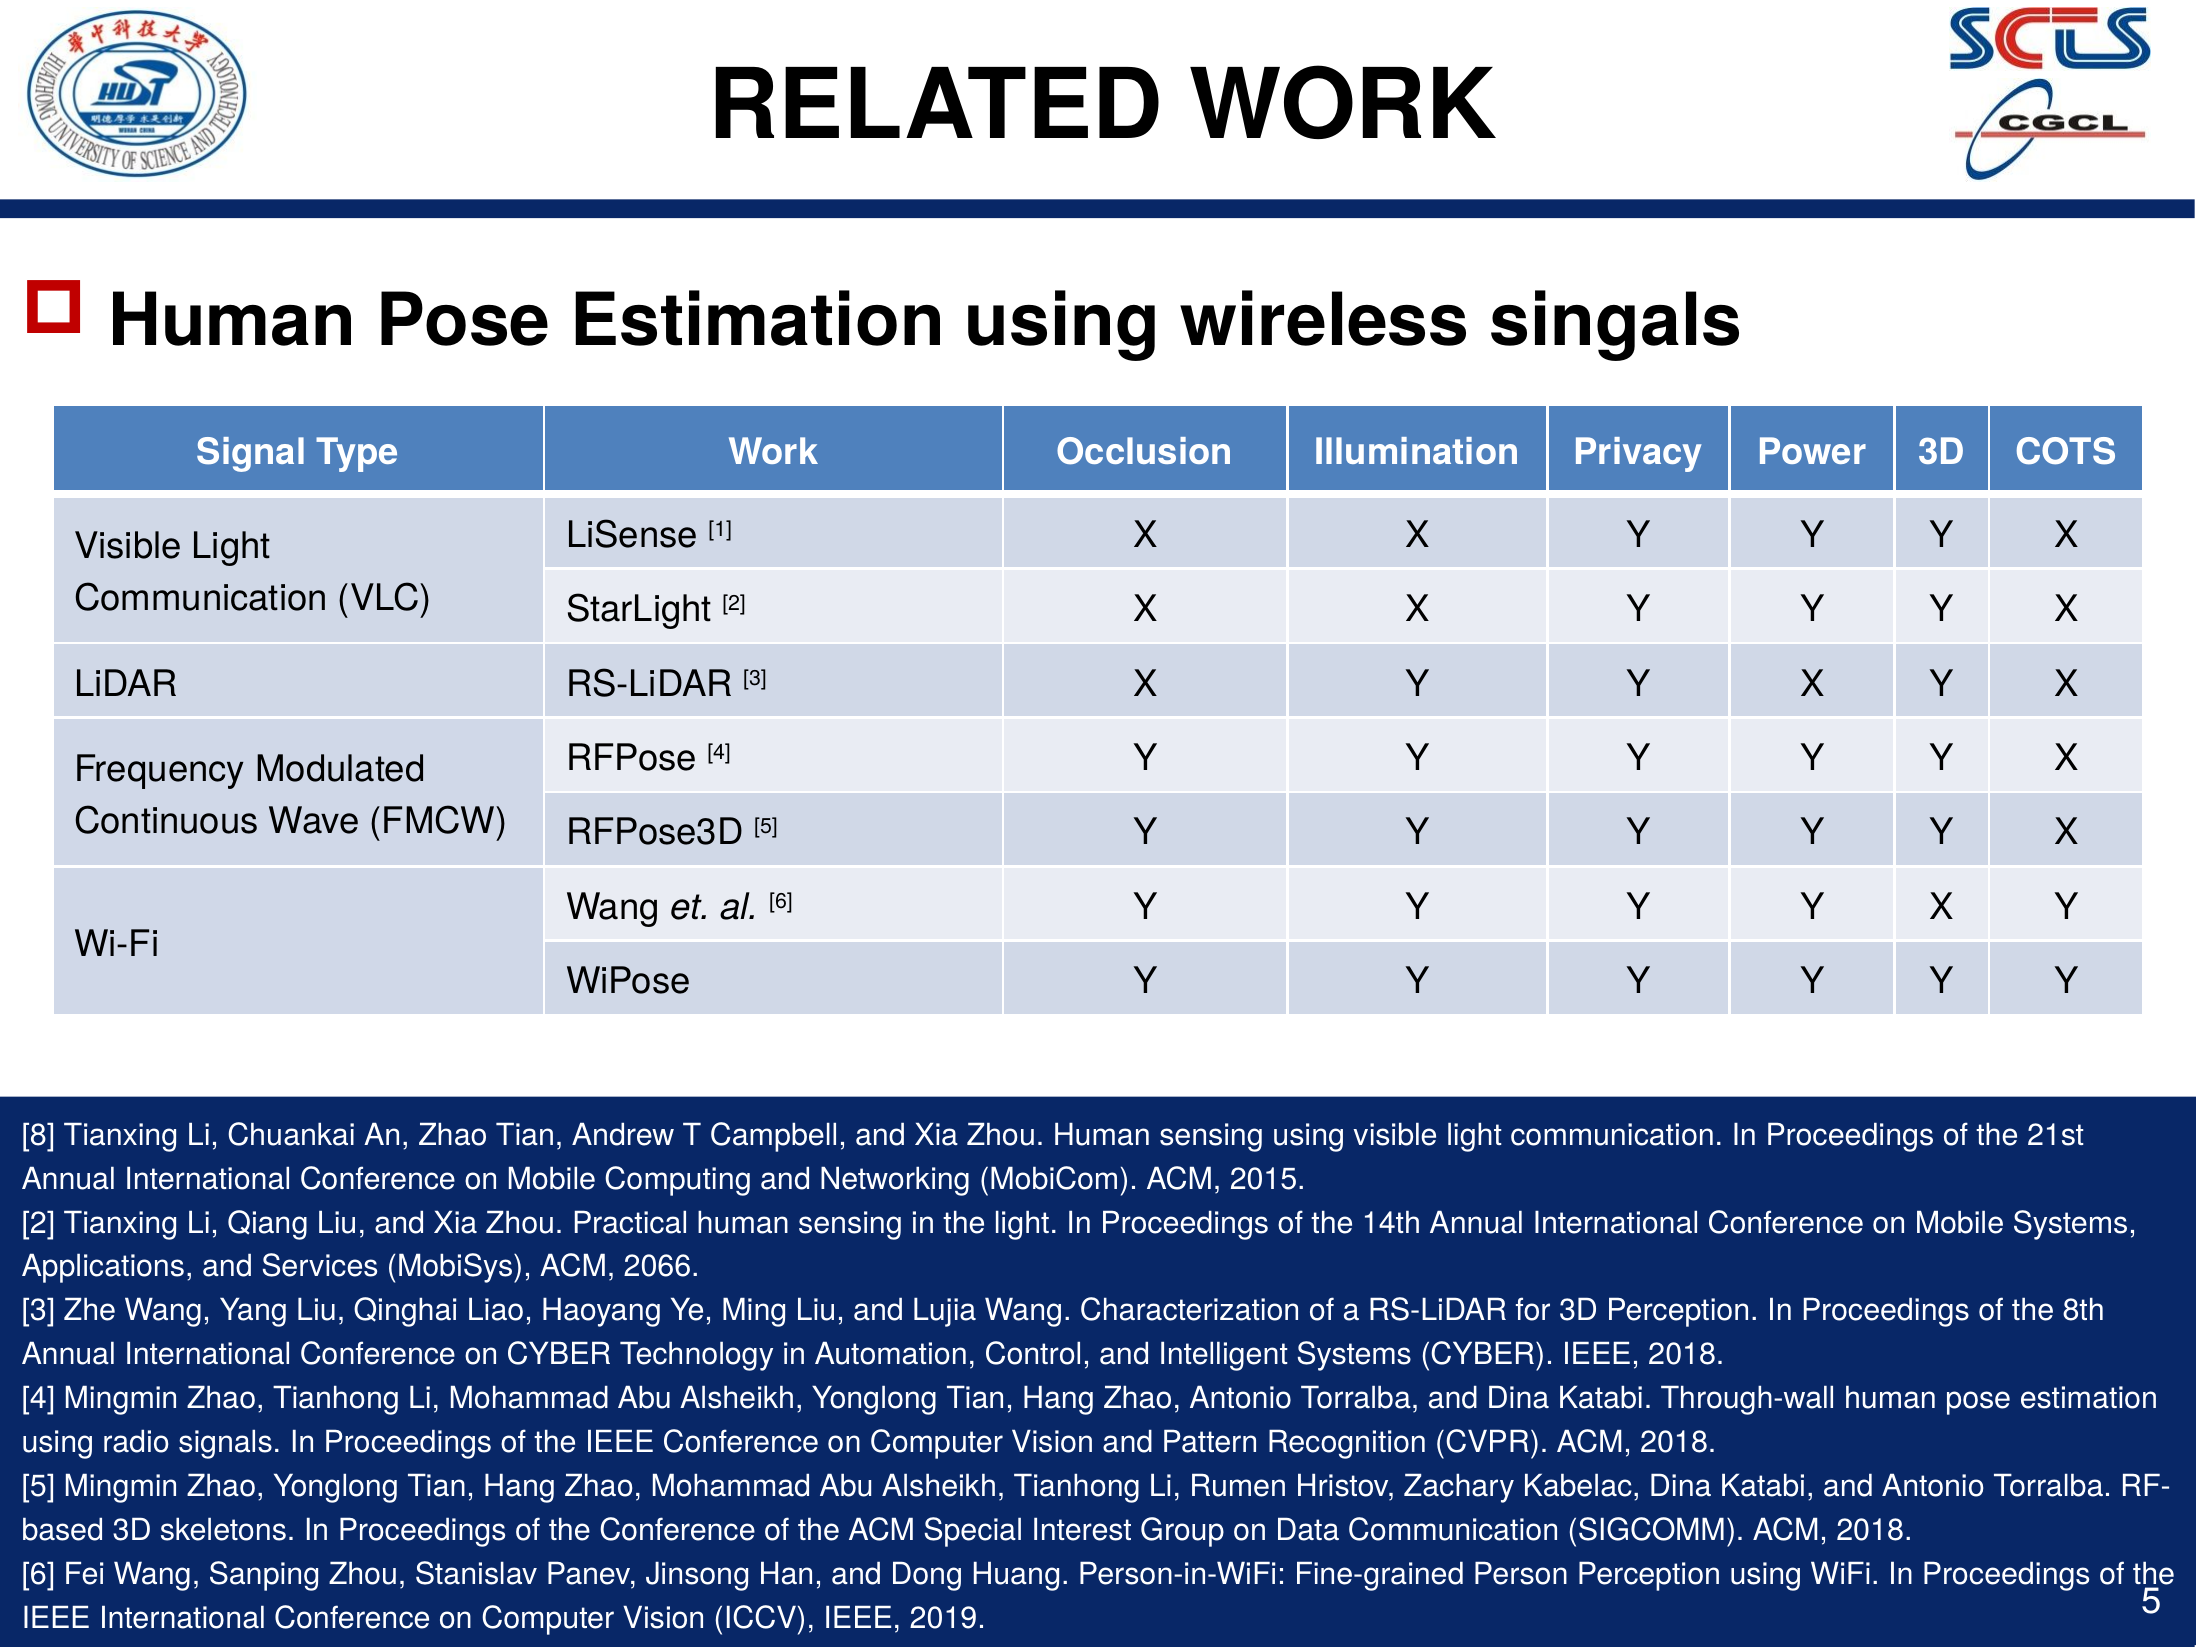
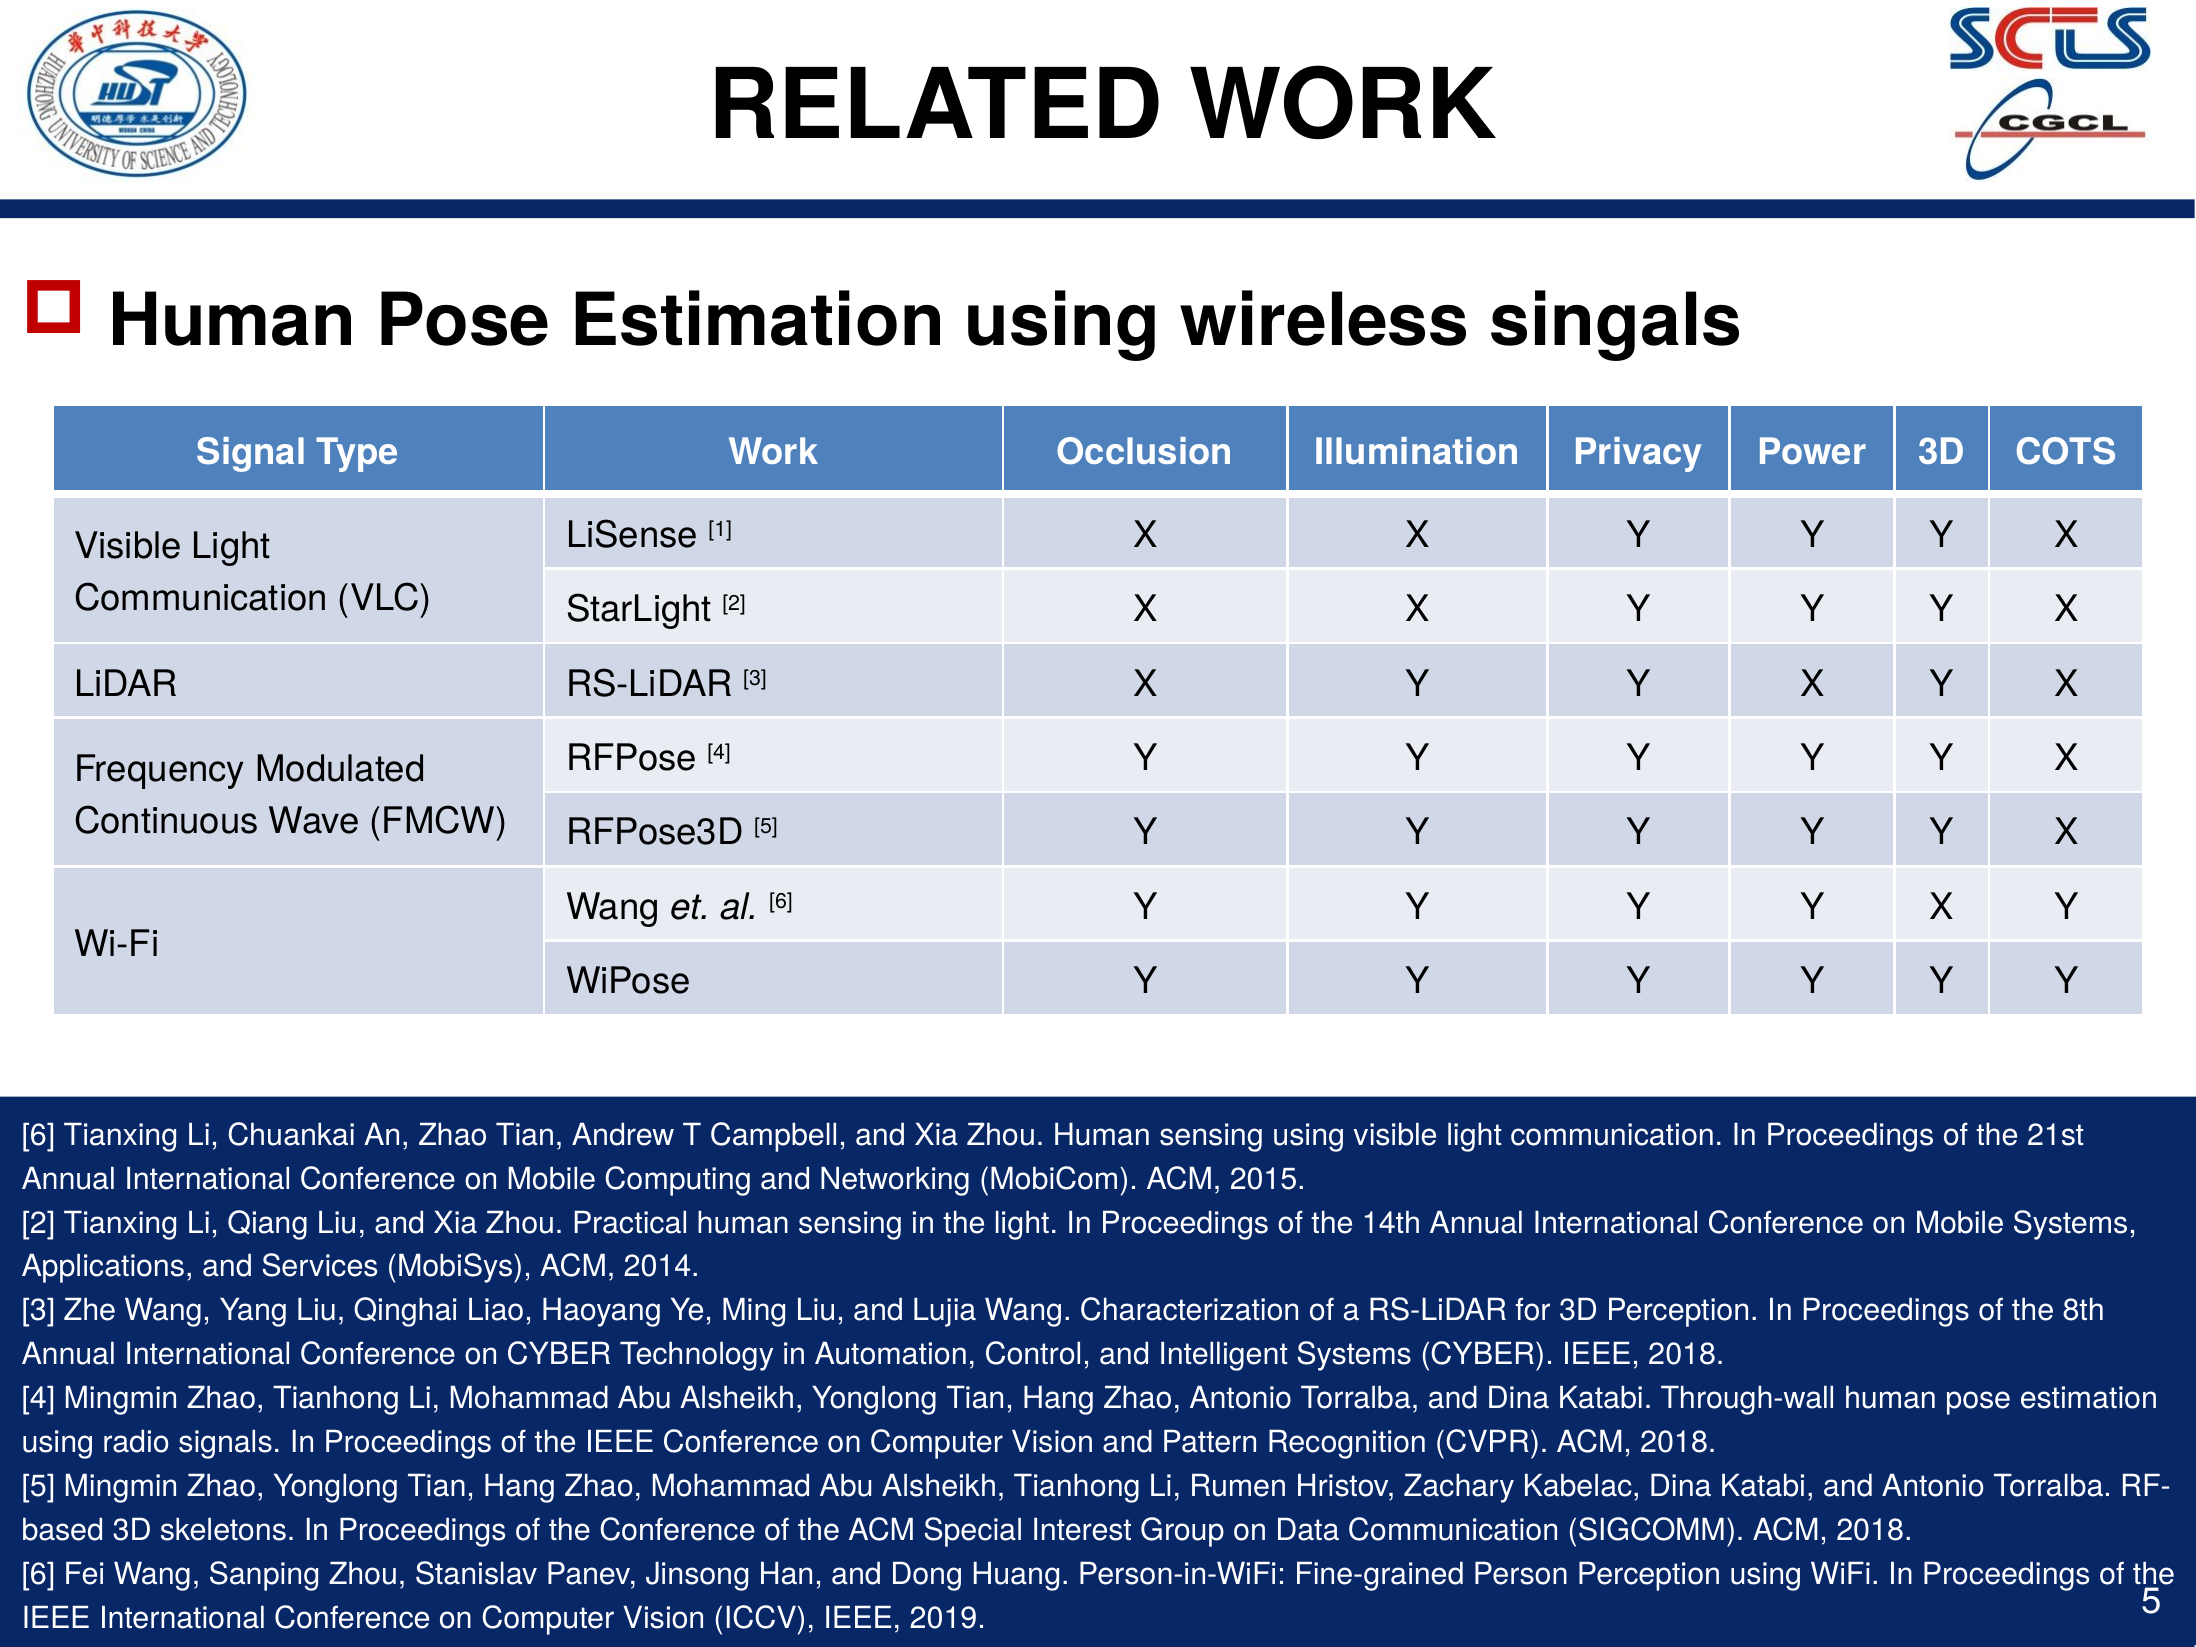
8: 8 -> 6 (38, 1135)
2066: 2066 -> 2014 (662, 1267)
